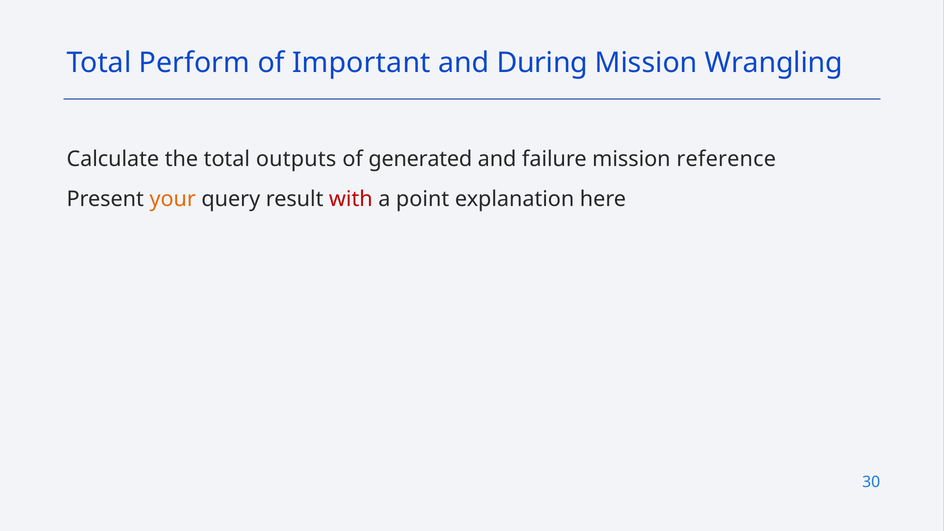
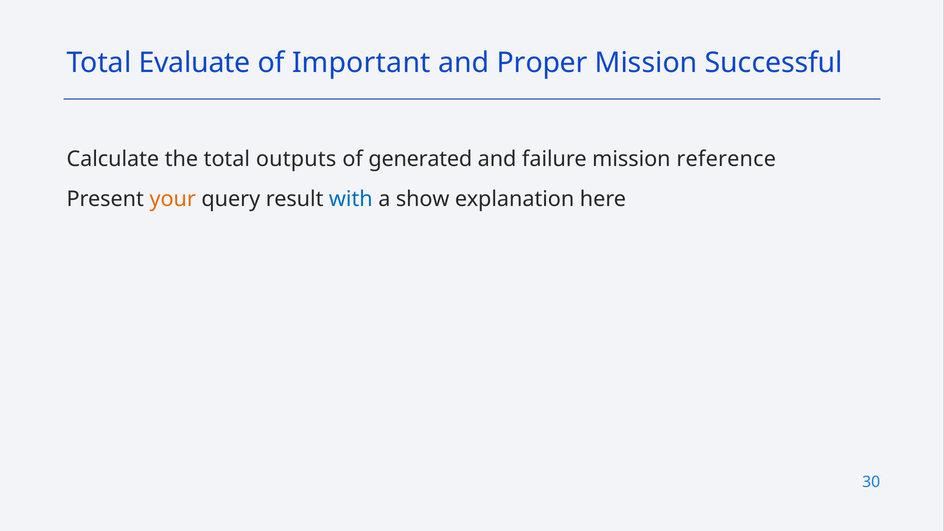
Perform: Perform -> Evaluate (195, 63)
During: During -> Proper (542, 63)
Wrangling: Wrangling -> Successful (774, 63)
with colour: red -> blue (351, 199)
point: point -> show (423, 199)
